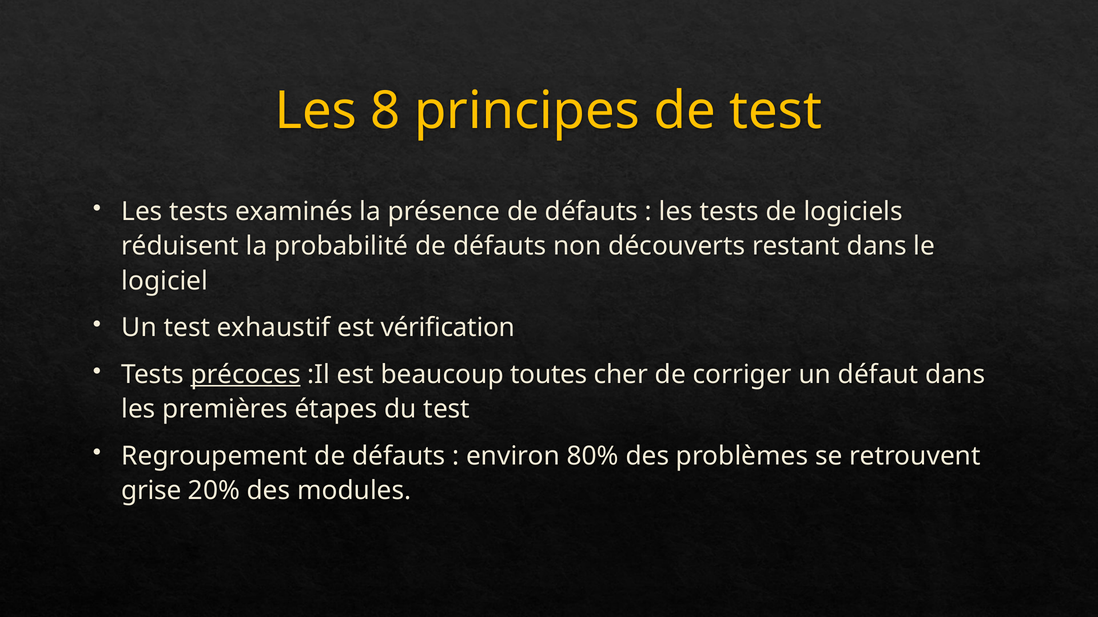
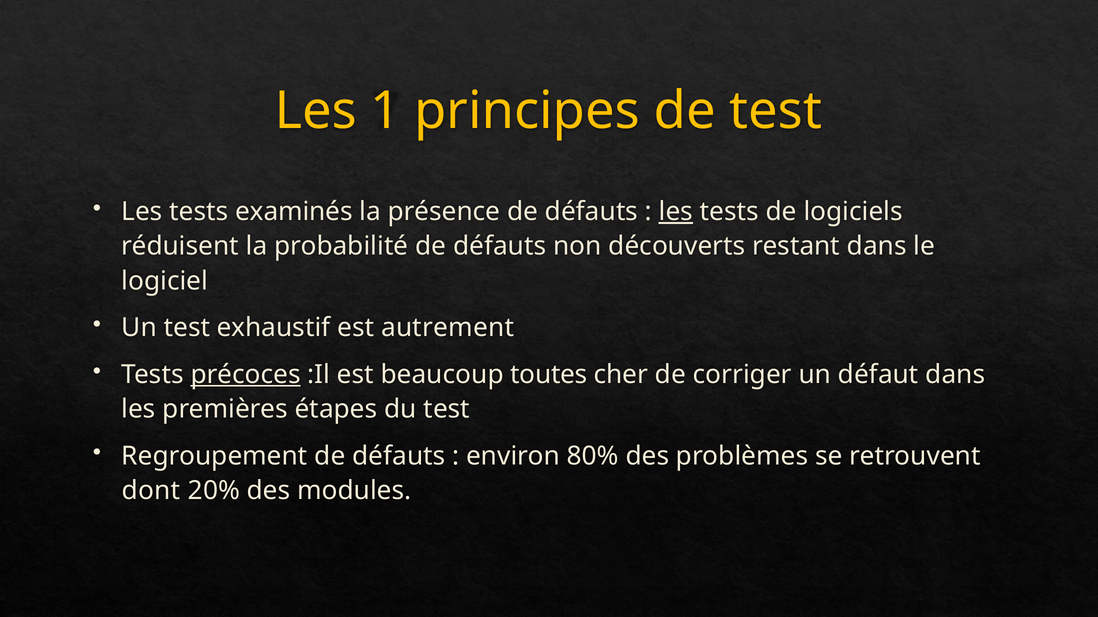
8: 8 -> 1 (385, 111)
les underline: none -> present (676, 212)
vérification: vérification -> autrement (448, 328)
grise: grise -> dont (151, 491)
